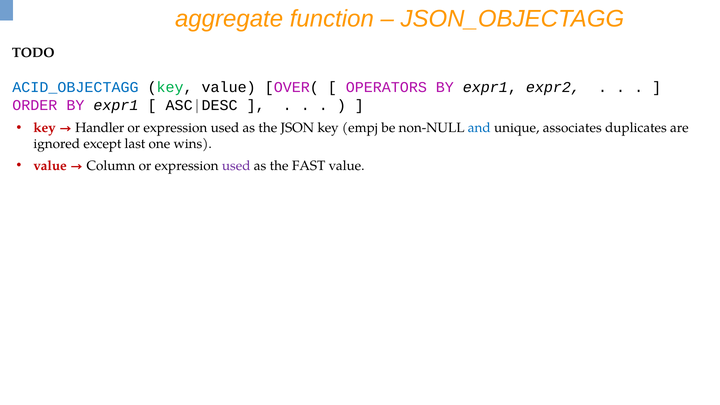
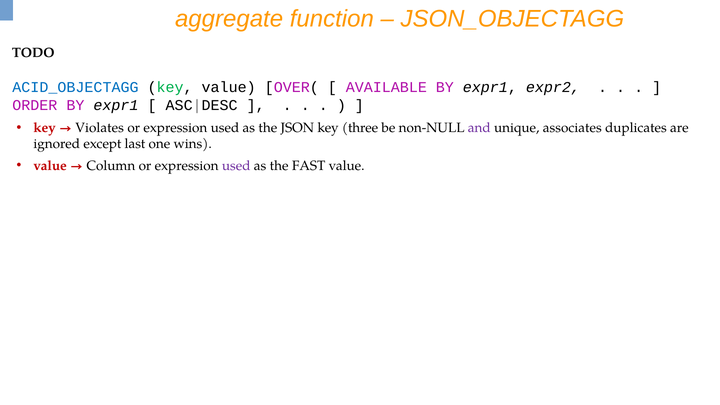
OPERATORS: OPERATORS -> AVAILABLE (386, 87)
Handler: Handler -> Violates (100, 128)
empj: empj -> three (360, 128)
and colour: blue -> purple (479, 128)
